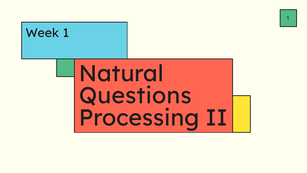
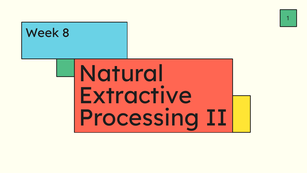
Week 1: 1 -> 8 (66, 33)
Questions: Questions -> Extractive (136, 96)
